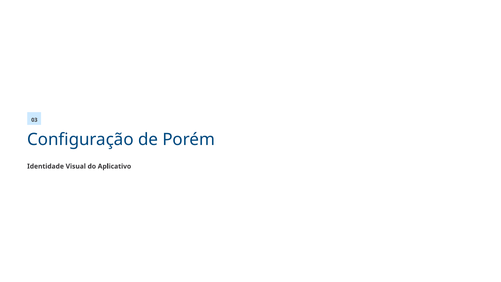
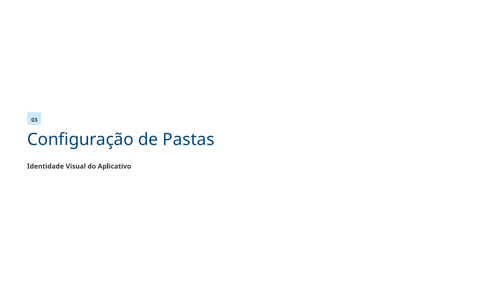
Porém: Porém -> Pastas (189, 140)
